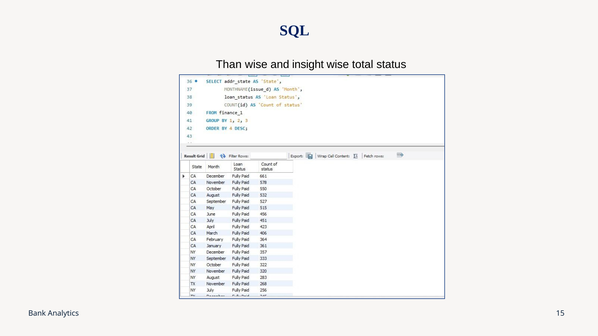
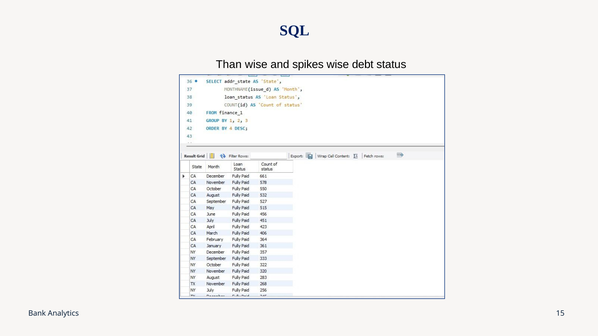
insight: insight -> spikes (308, 65)
total: total -> debt (363, 65)
